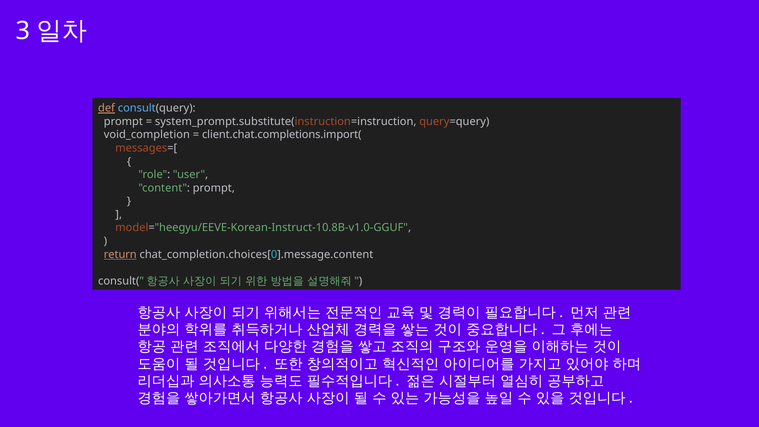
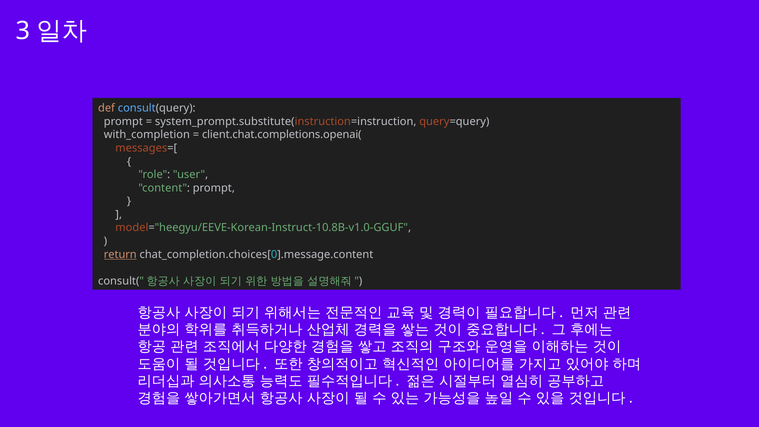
def underline: present -> none (107, 108)
void_completion: void_completion -> with_completion (147, 135)
client.chat.completions.import(: client.chat.completions.import( -> client.chat.completions.openai( (282, 135)
